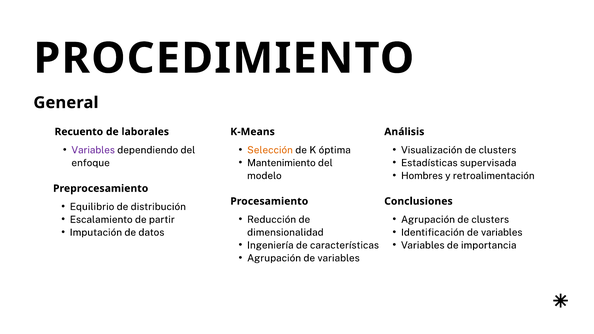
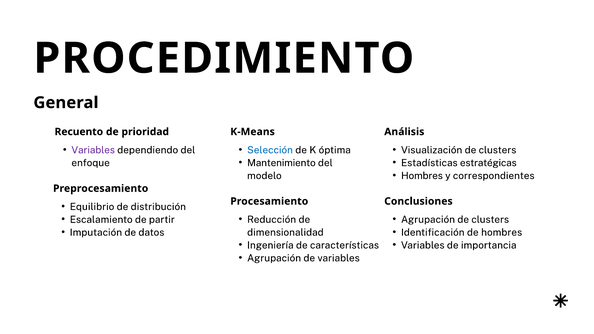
laborales: laborales -> prioridad (145, 132)
Selección colour: orange -> blue (270, 150)
supervisada: supervisada -> estratégicas (488, 163)
retroalimentación: retroalimentación -> correspondientes (494, 176)
Identificación de variables: variables -> hombres (502, 232)
